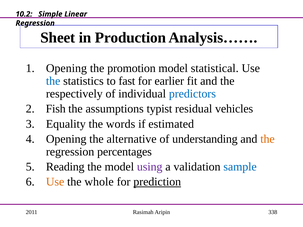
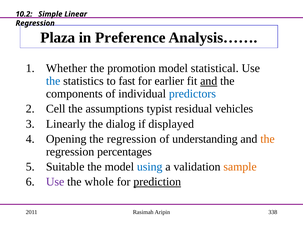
Sheet: Sheet -> Plaza (58, 38)
Production: Production -> Preference (130, 38)
Opening: Opening -> Whether (66, 68)
and underline: none -> present (209, 81)
respectively: respectively -> components (74, 94)
Fish: Fish -> Cell (56, 109)
Equality: Equality -> Linearly (66, 124)
words: words -> dialog (121, 124)
estimated: estimated -> displayed (171, 124)
alternative: alternative -> regression (132, 139)
Reading: Reading -> Suitable (65, 167)
using colour: purple -> blue (150, 167)
sample colour: blue -> orange (240, 167)
Use colour: orange -> purple (55, 182)
